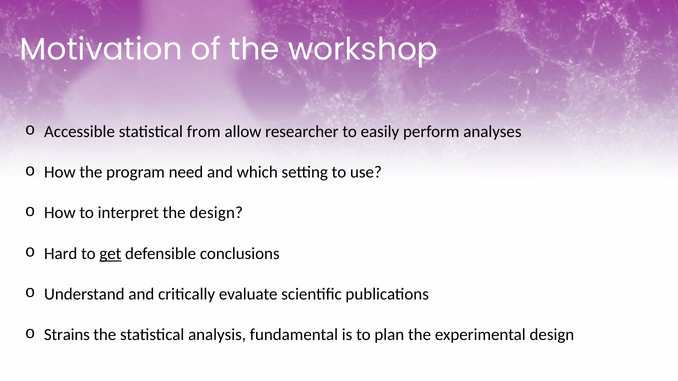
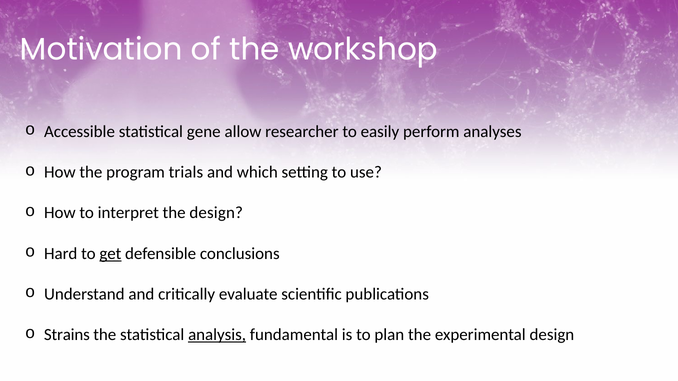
from: from -> gene (204, 132)
need: need -> trials (186, 172)
analysis underline: none -> present (217, 335)
